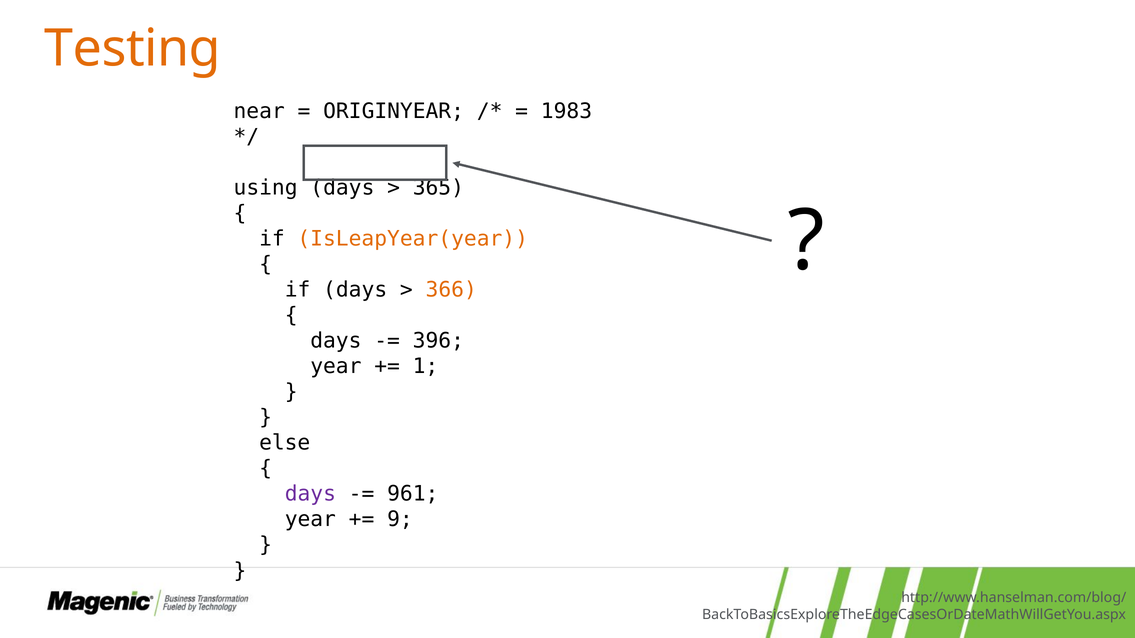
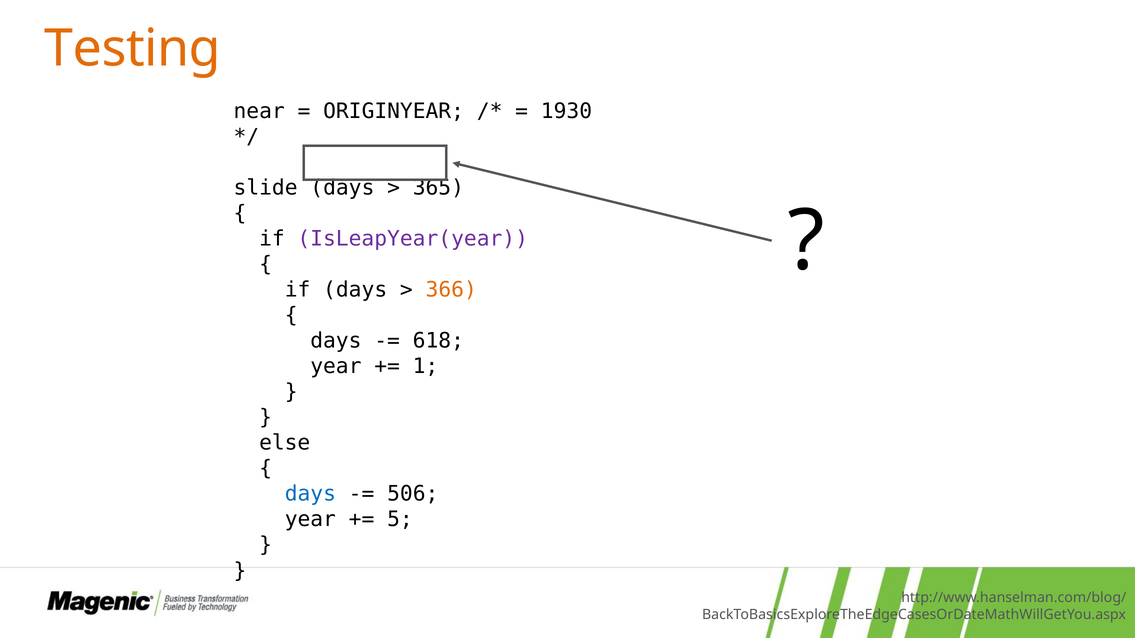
1983: 1983 -> 1930 (566, 111)
using: using -> slide (266, 188)
IsLeapYear(year colour: orange -> purple (413, 239)
396: 396 -> 618 (438, 341)
days colour: purple -> blue (310, 494)
961: 961 -> 506 (413, 494)
9: 9 -> 5 (400, 520)
